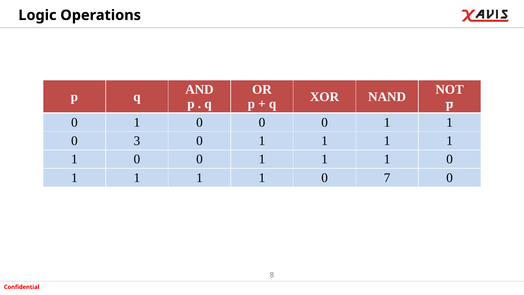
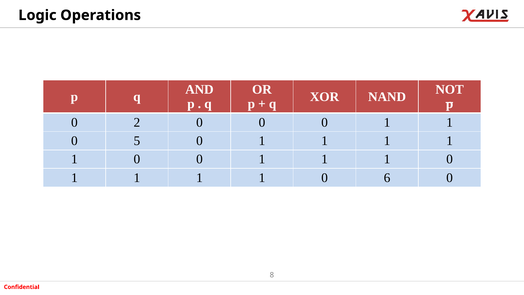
1: 1 -> 2 (137, 122)
3: 3 -> 5 (137, 141)
7: 7 -> 6 (387, 178)
